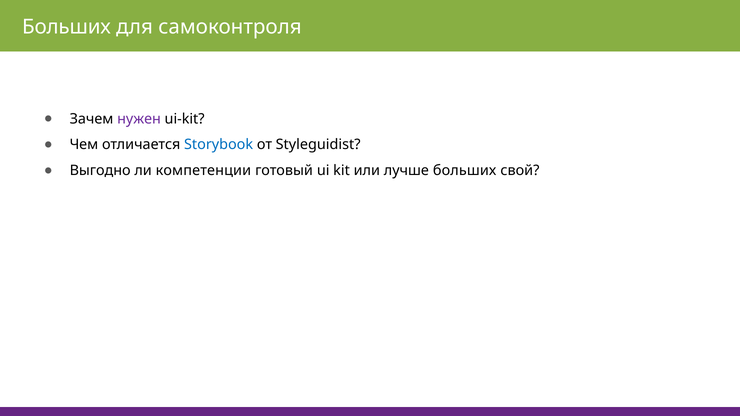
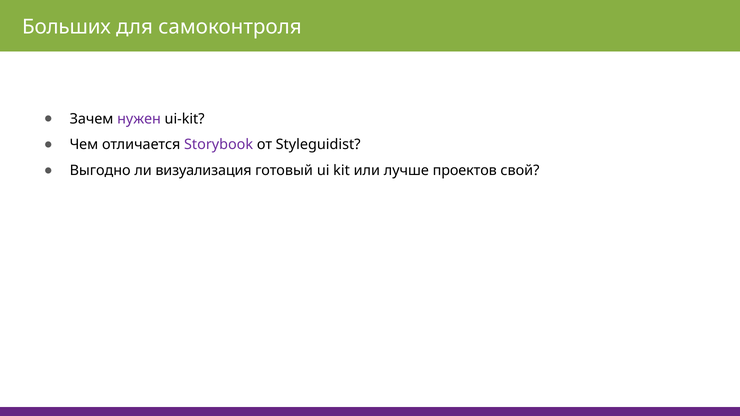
Storybook colour: blue -> purple (219, 145)
компетенции: компетенции -> визуализация (204, 171)
лучше больших: больших -> проектов (465, 171)
